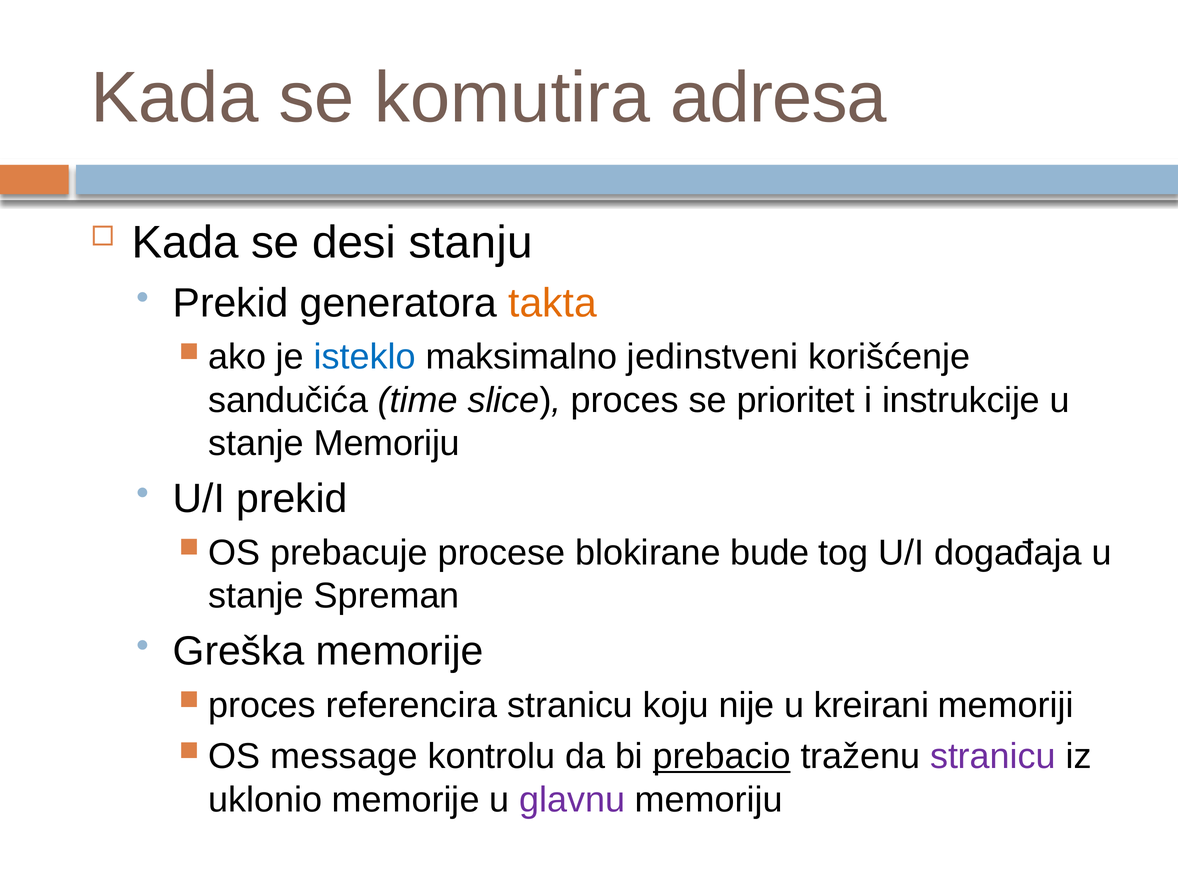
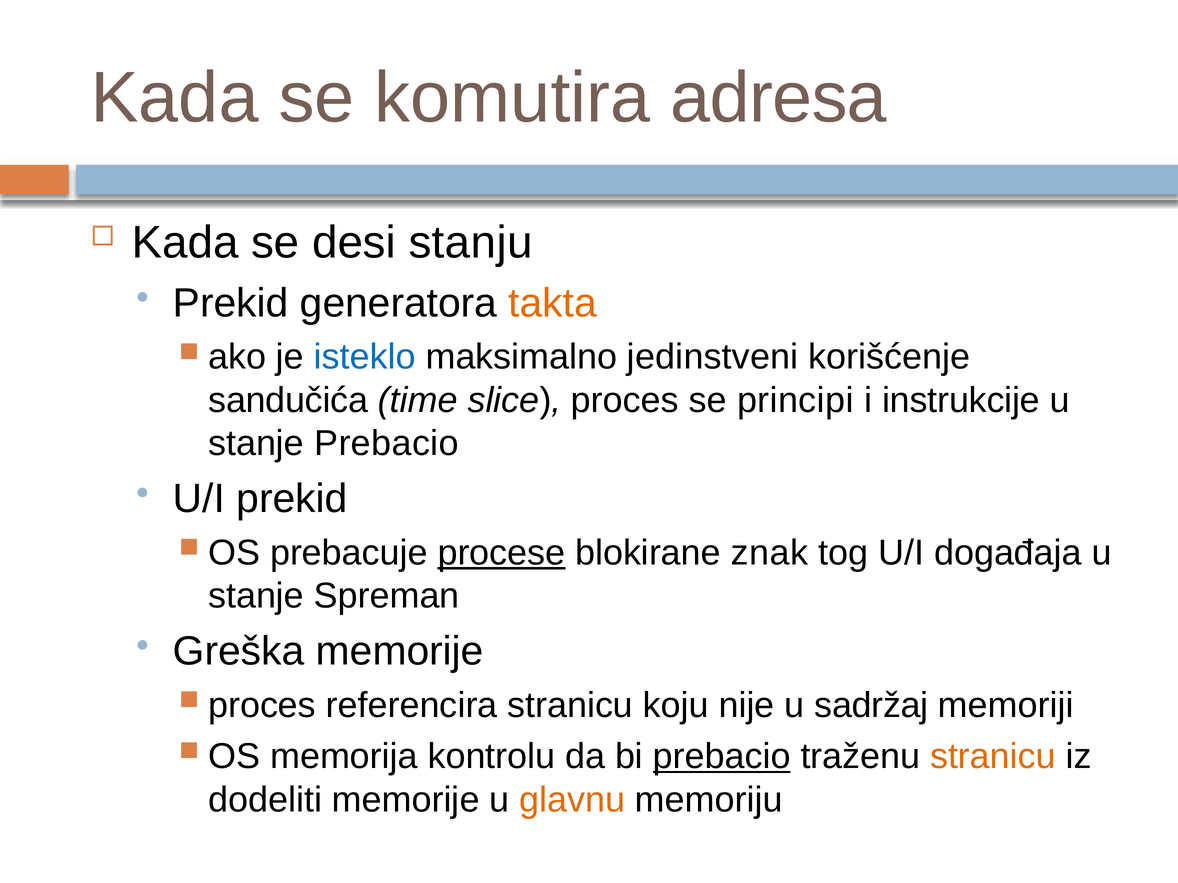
prioritet: prioritet -> principi (795, 400)
stanje Memoriju: Memoriju -> Prebacio (387, 444)
procese underline: none -> present (501, 553)
bude: bude -> znak (770, 553)
kreirani: kreirani -> sadržaj (871, 706)
message: message -> memorija (344, 757)
stranicu colour: purple -> orange (993, 757)
uklonio: uklonio -> dodeliti (265, 800)
glavnu colour: purple -> orange (572, 800)
